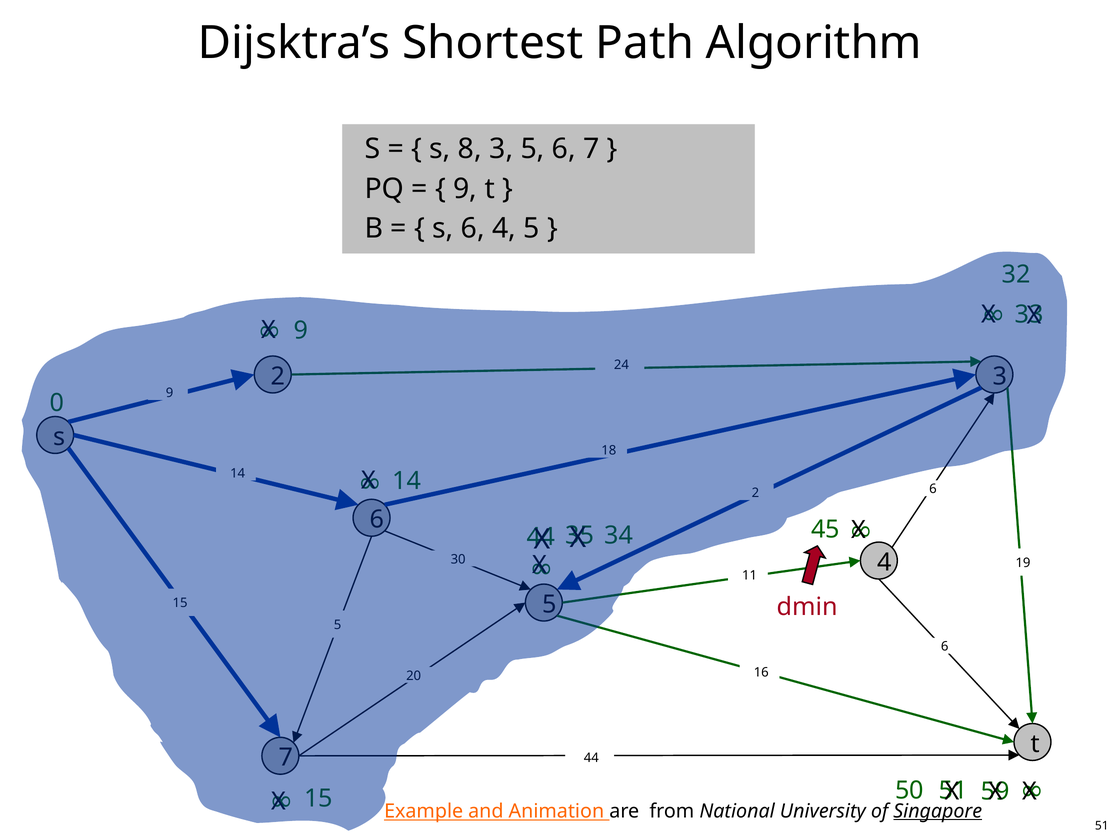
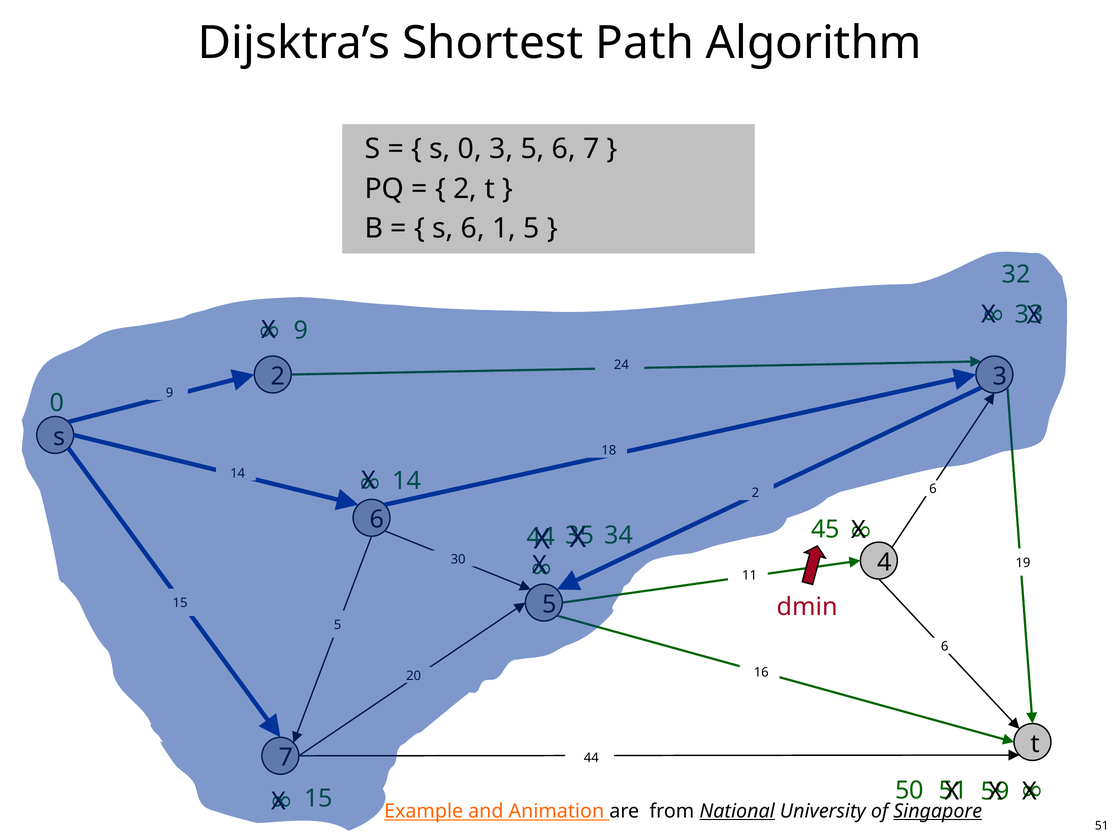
s 8: 8 -> 0 (470, 149)
9: 9 -> 2 (465, 189)
6 4: 4 -> 1 (504, 228)
National underline: none -> present (737, 811)
